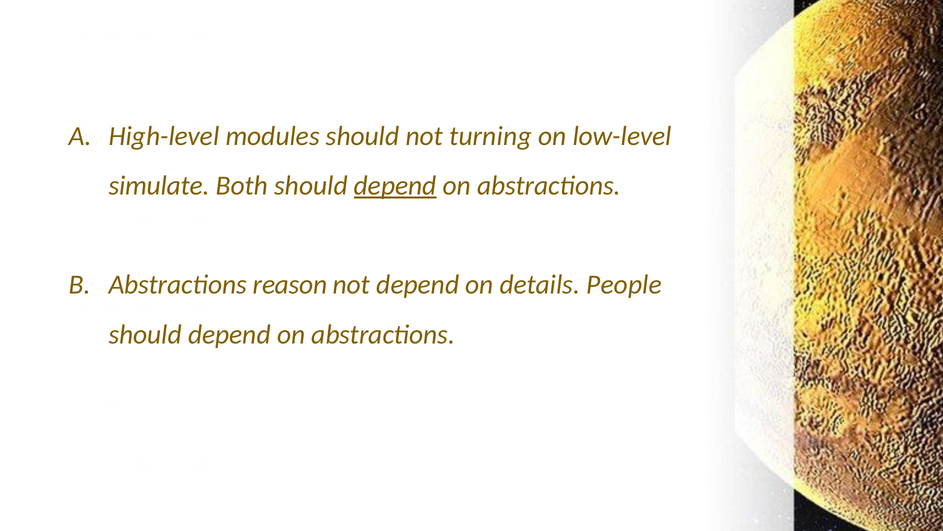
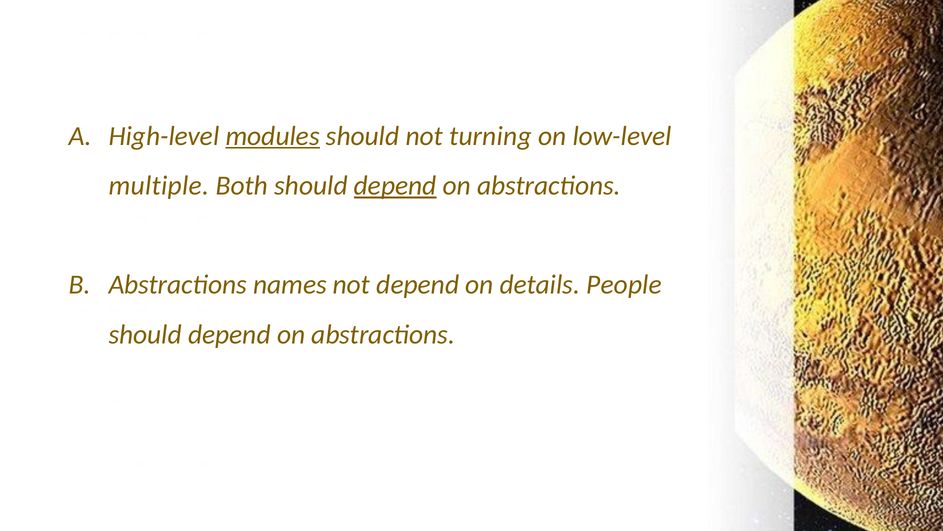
modules underline: none -> present (273, 136)
simulate: simulate -> multiple (159, 185)
reason: reason -> names (290, 285)
